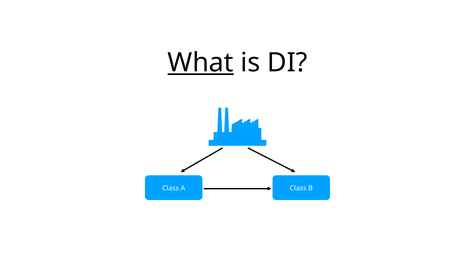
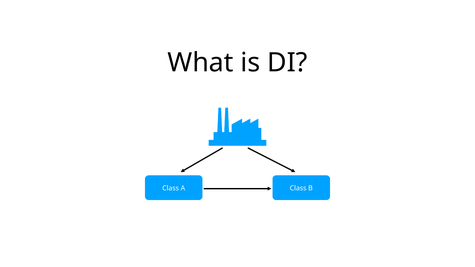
What underline: present -> none (201, 63)
